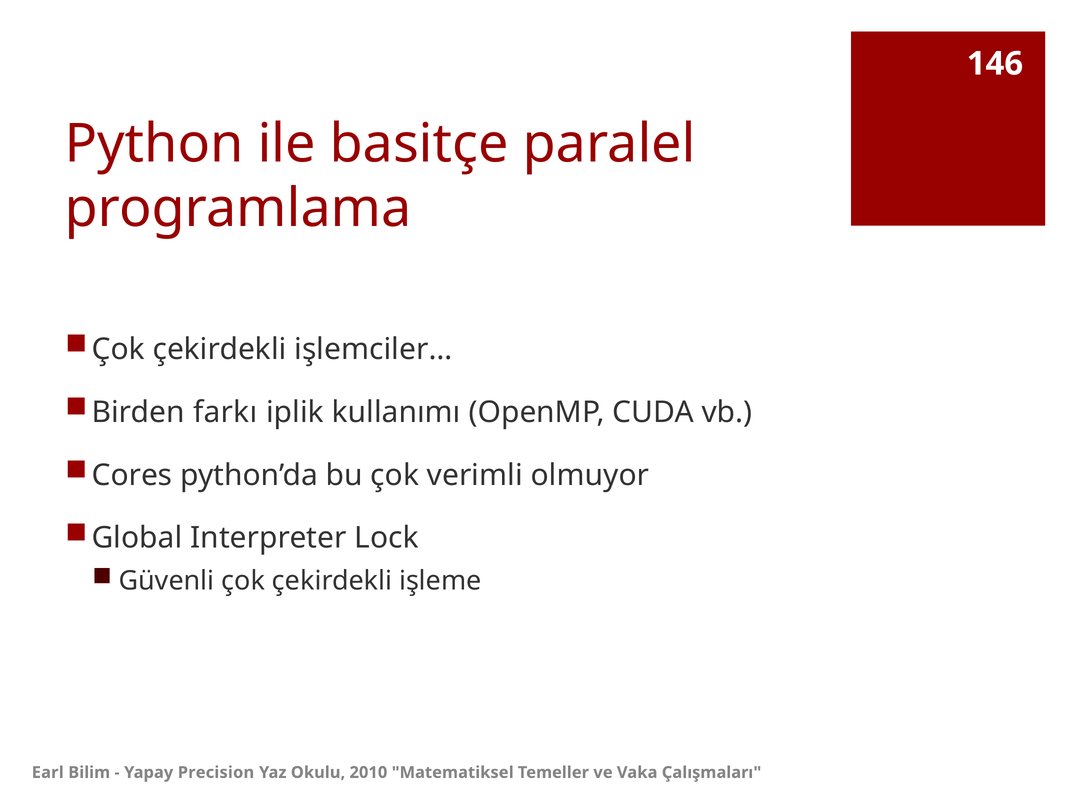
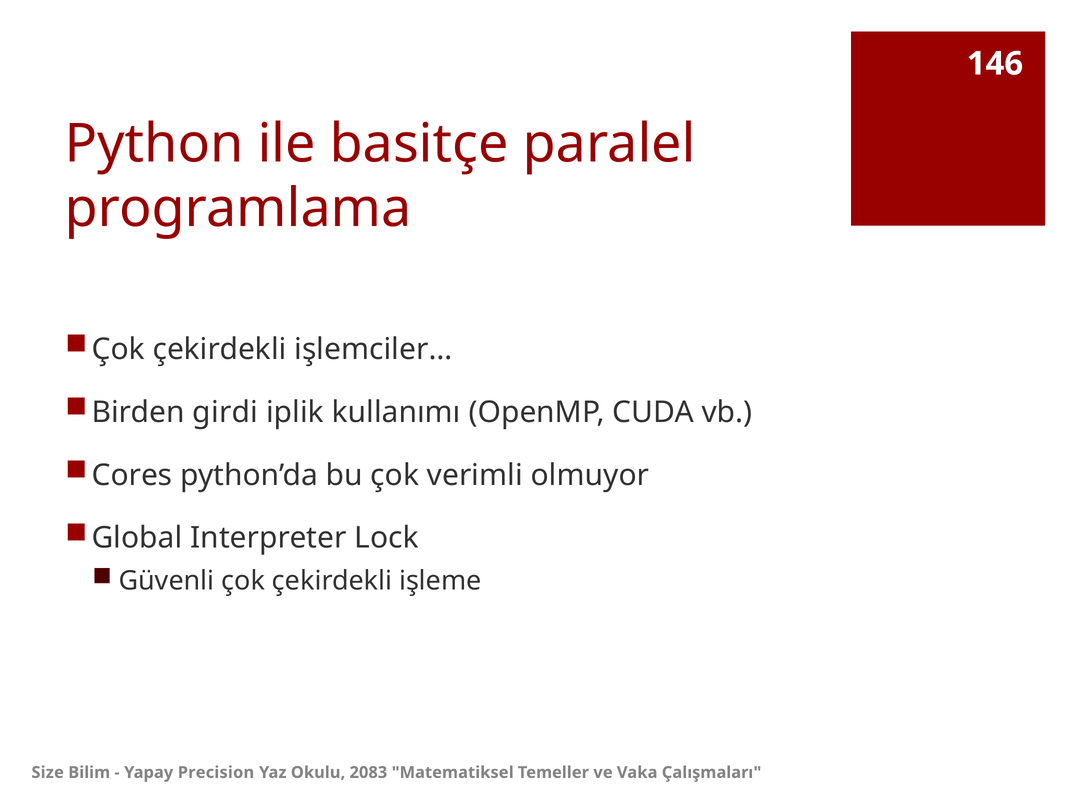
farkı: farkı -> girdi (225, 412)
Earl: Earl -> Size (48, 773)
2010: 2010 -> 2083 (368, 773)
